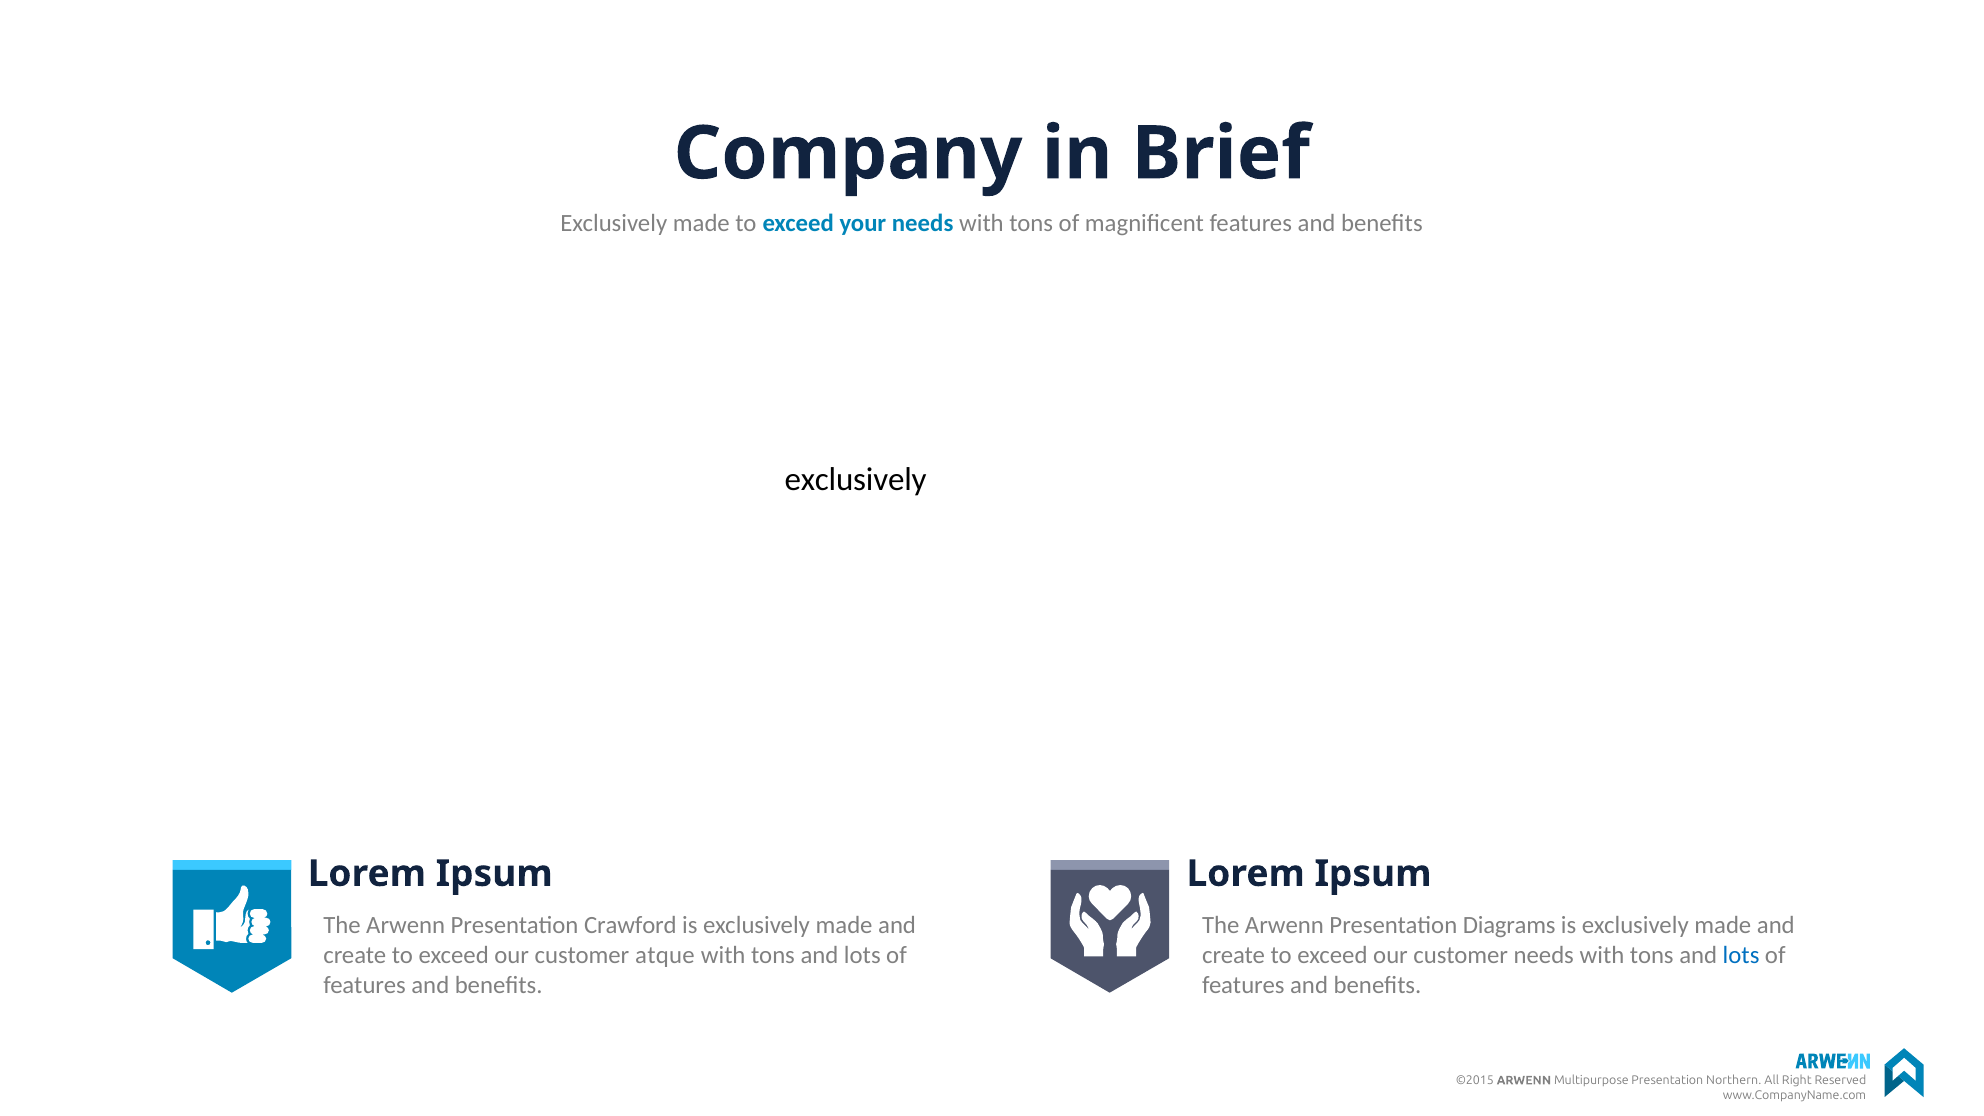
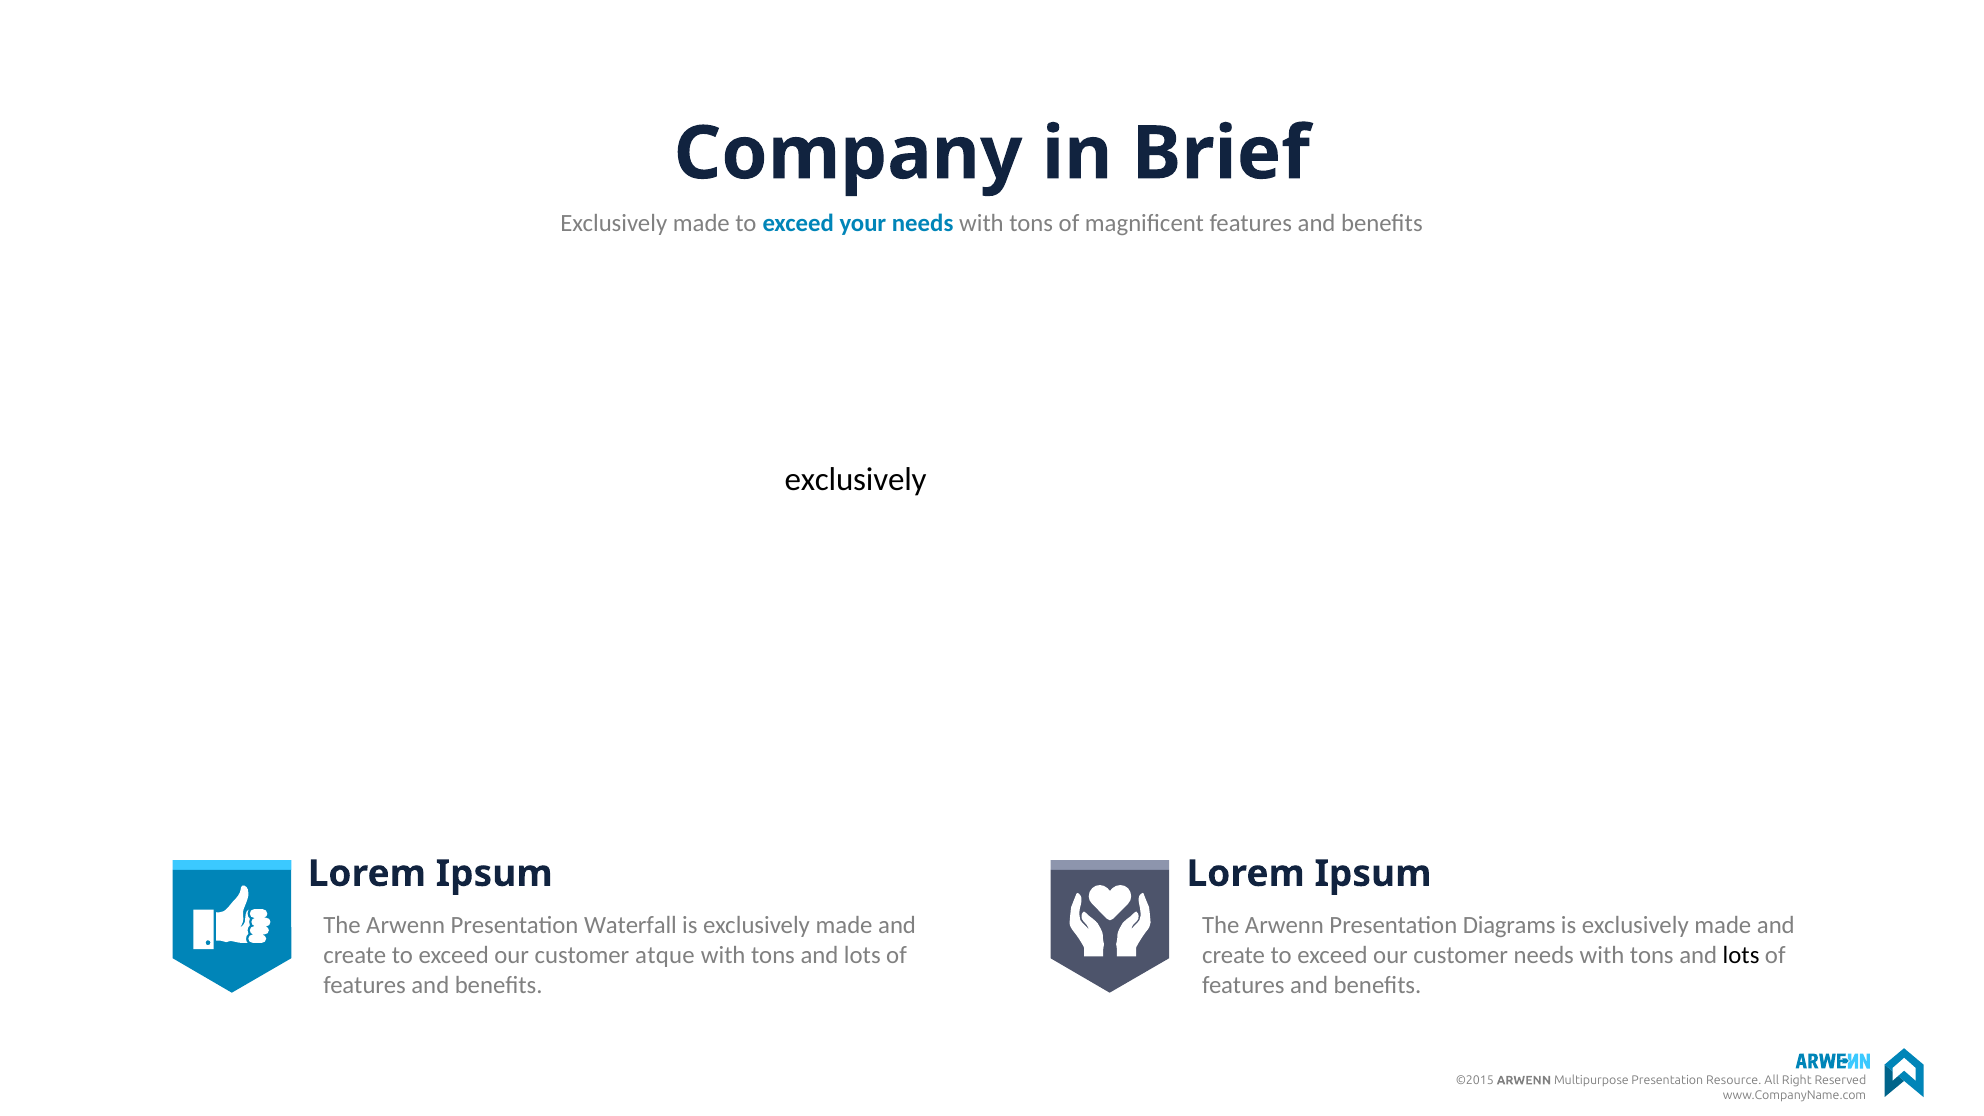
Crawford: Crawford -> Waterfall (630, 925)
lots colour: blue -> black (1741, 955)
Northern: Northern -> Resource (1734, 1080)
